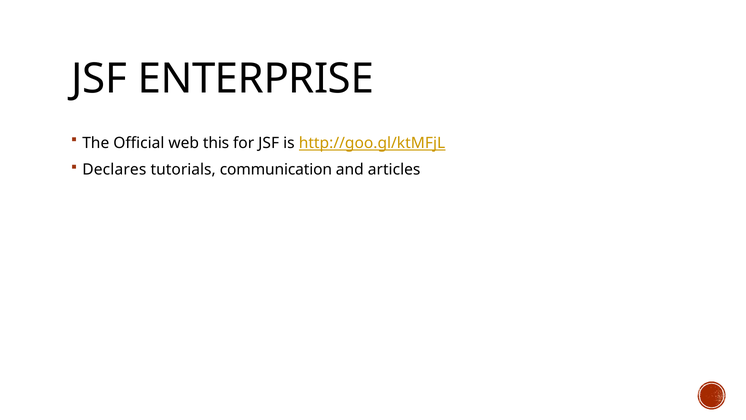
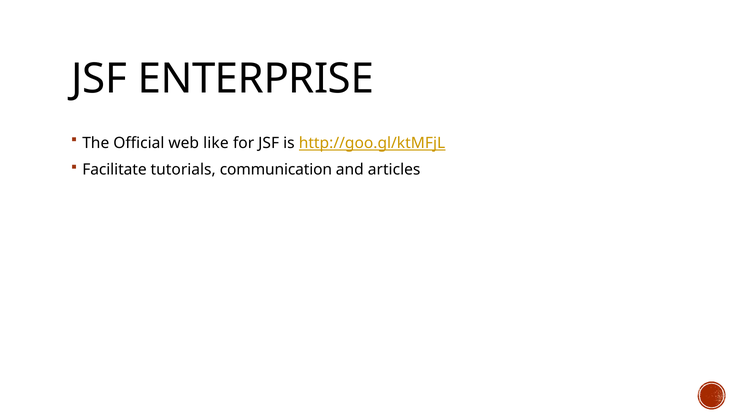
this: this -> like (216, 143)
Declares: Declares -> Facilitate (114, 169)
